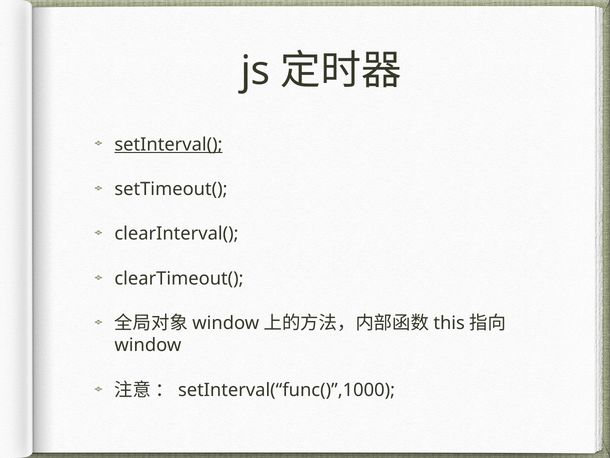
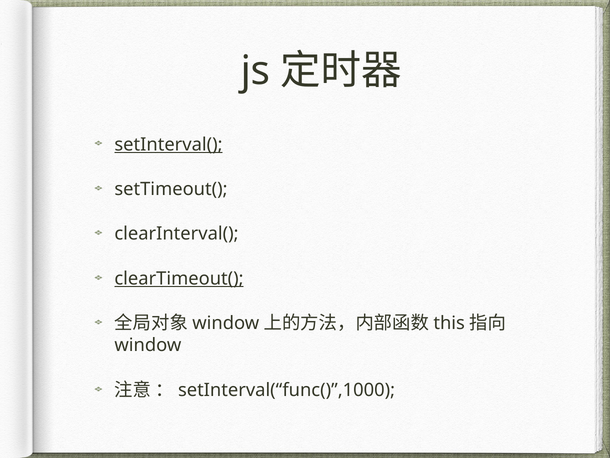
clearTimeout( underline: none -> present (179, 278)
